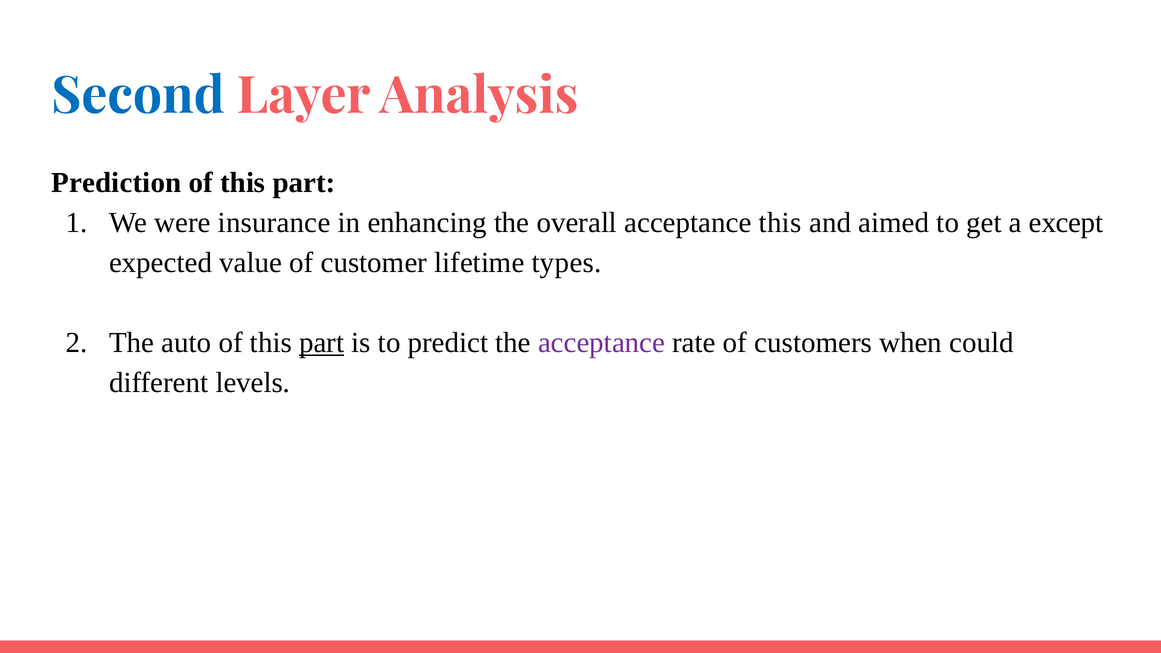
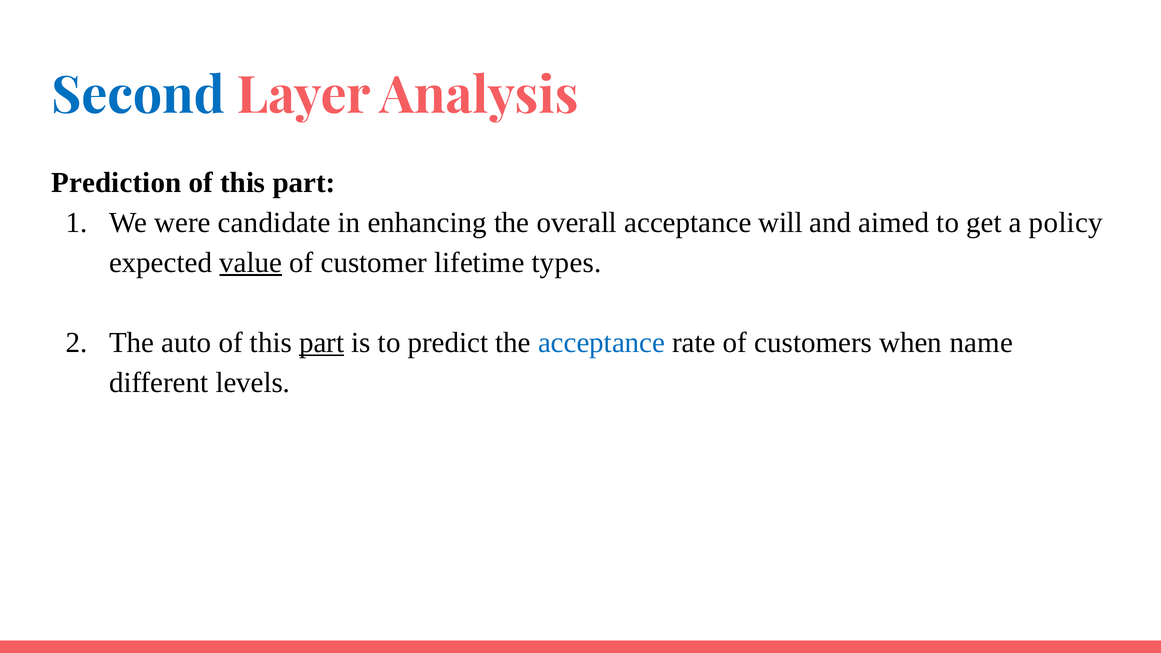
insurance: insurance -> candidate (274, 223)
acceptance this: this -> will (781, 223)
except: except -> policy (1066, 223)
value underline: none -> present (251, 263)
acceptance colour: purple -> blue (602, 343)
could: could -> name (981, 343)
